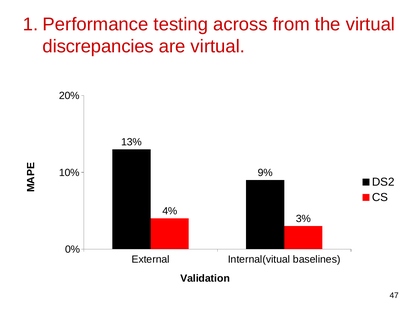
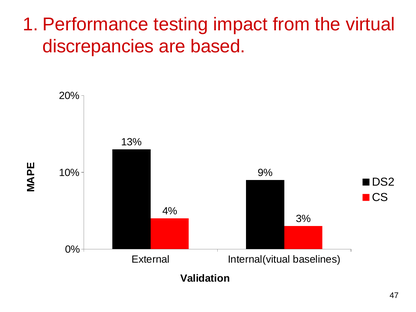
across: across -> impact (240, 24)
are virtual: virtual -> based (218, 47)
